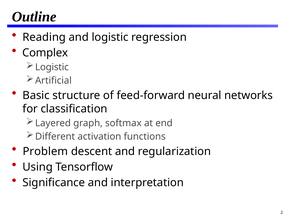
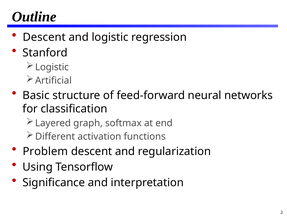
Reading: Reading -> Descent (44, 37)
Complex: Complex -> Stanford (45, 53)
